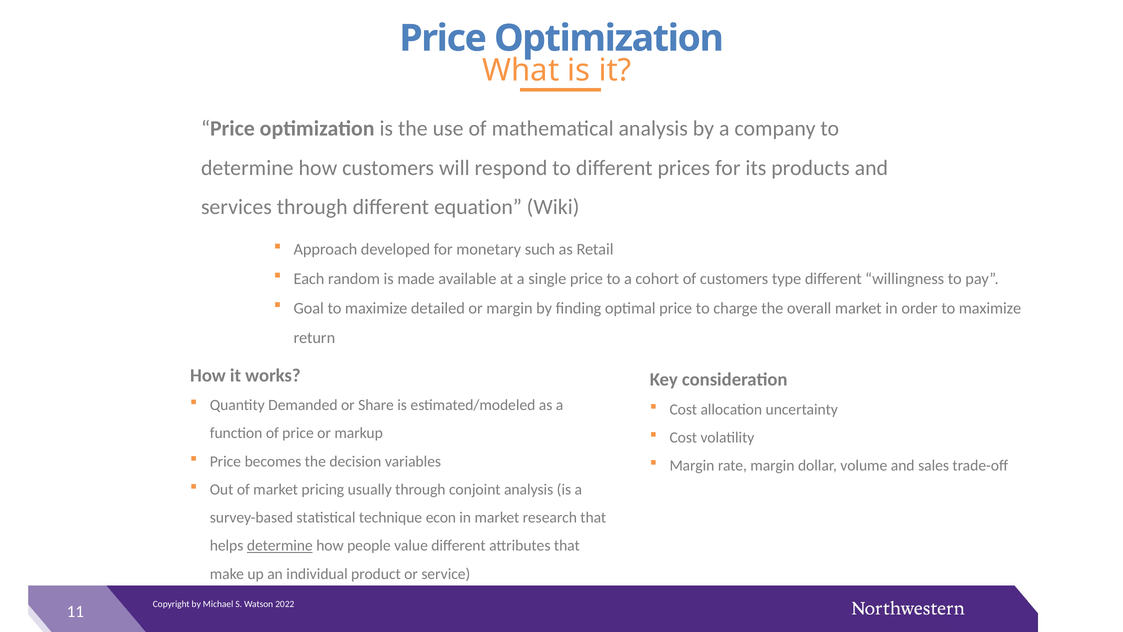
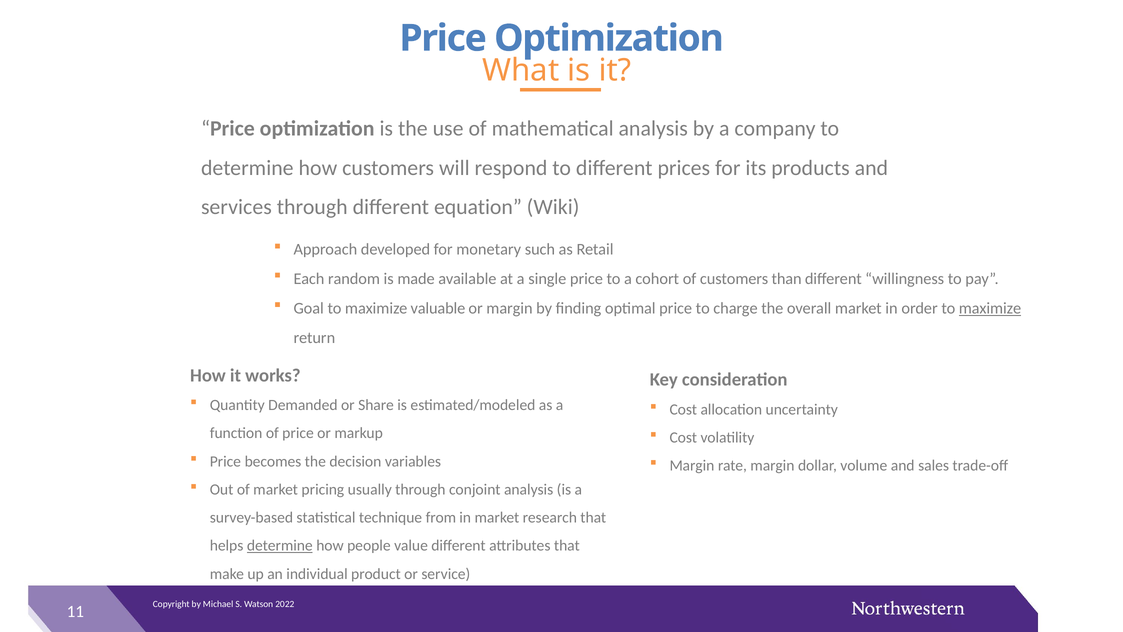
type: type -> than (787, 279)
detailed: detailed -> valuable (438, 308)
maximize underline: none -> present (990, 308)
econ: econ -> from (441, 517)
